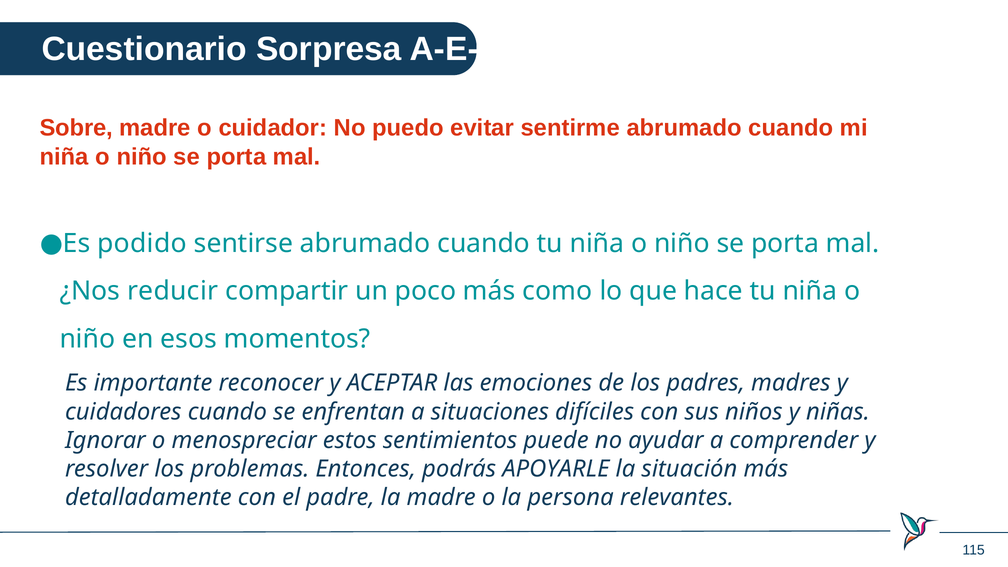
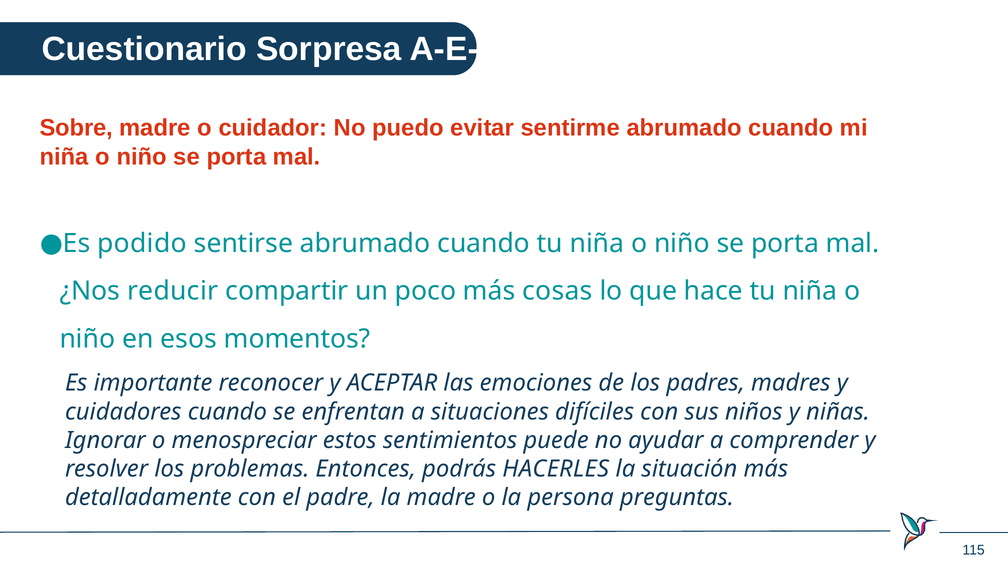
como: como -> cosas (557, 291)
APOYARLE: APOYARLE -> HACERLES (556, 469)
relevantes: relevantes -> preguntas (677, 497)
